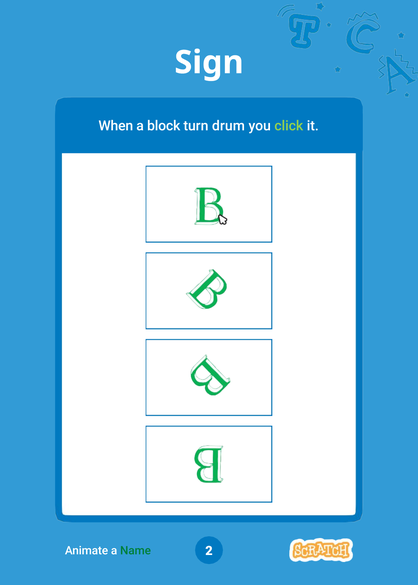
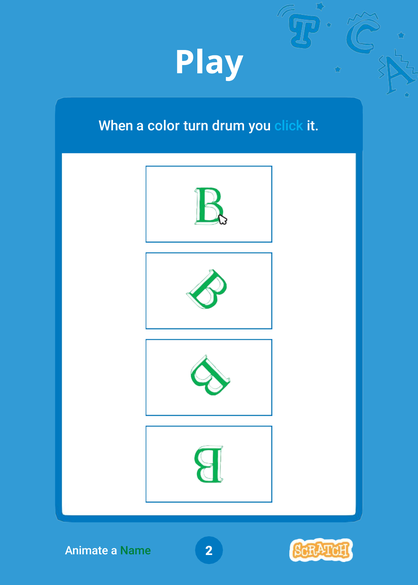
Sign: Sign -> Play (209, 63)
block: block -> color (164, 126)
click colour: light green -> light blue (289, 126)
